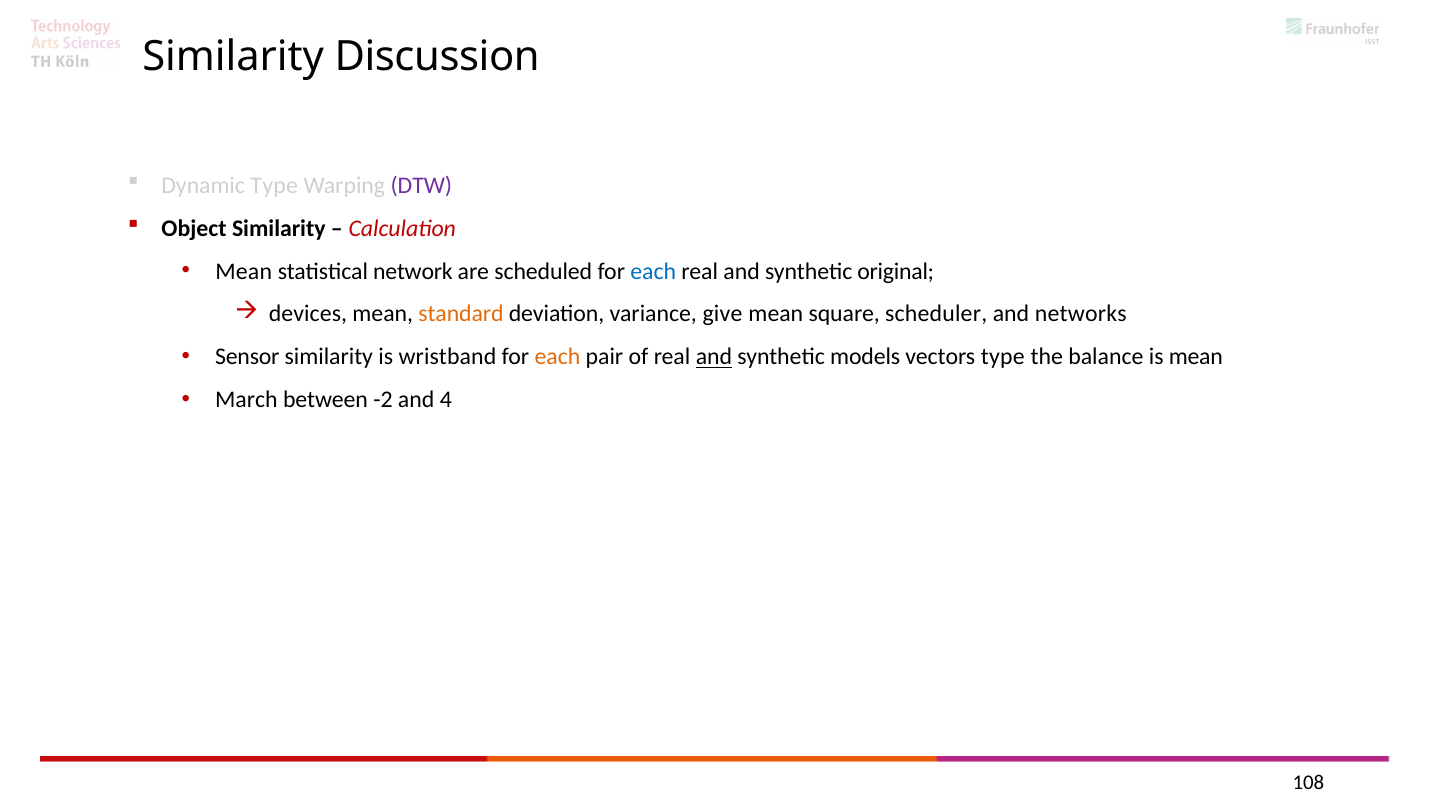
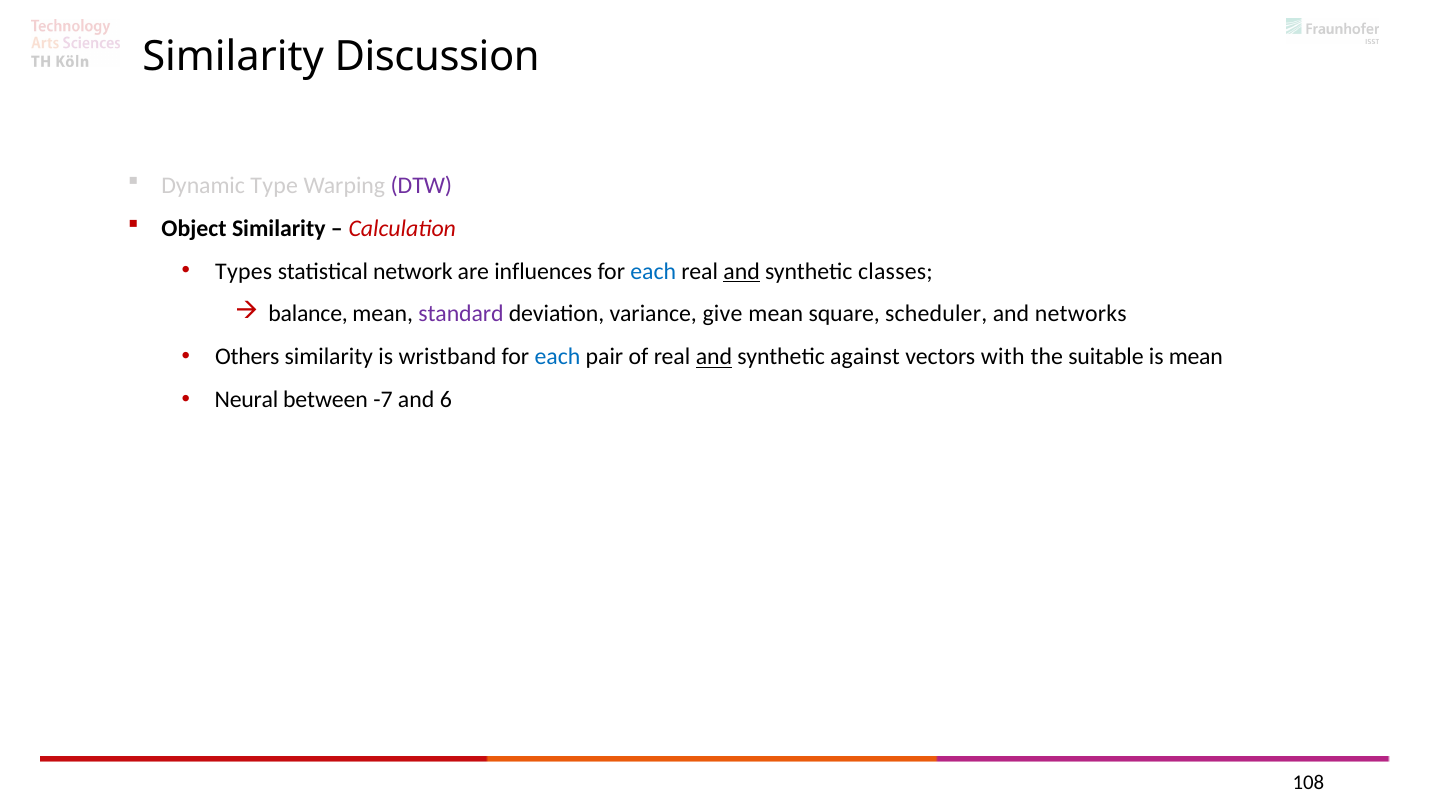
Mean: Mean -> Types (244, 271)
scheduled: scheduled -> influences (543, 271)
and underline: none -> present (742, 271)
original: original -> classes (895, 271)
devices: devices -> balance (308, 314)
standard colour: orange -> purple (461, 314)
Sensor: Sensor -> Others (247, 357)
each colour: orange -> blue (557, 357)
models: models -> against (865, 357)
vectors type: type -> with (1003, 357)
balance: balance -> suitable (1106, 357)
March: March -> Neural (247, 400)
-2: -2 -> -7 (383, 400)
4: 4 -> 6 (446, 400)
